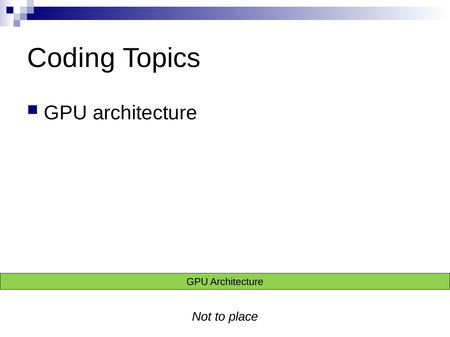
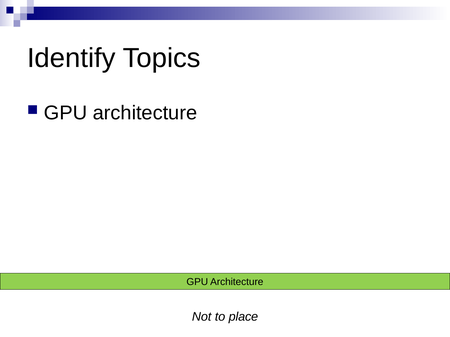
Coding: Coding -> Identify (71, 58)
